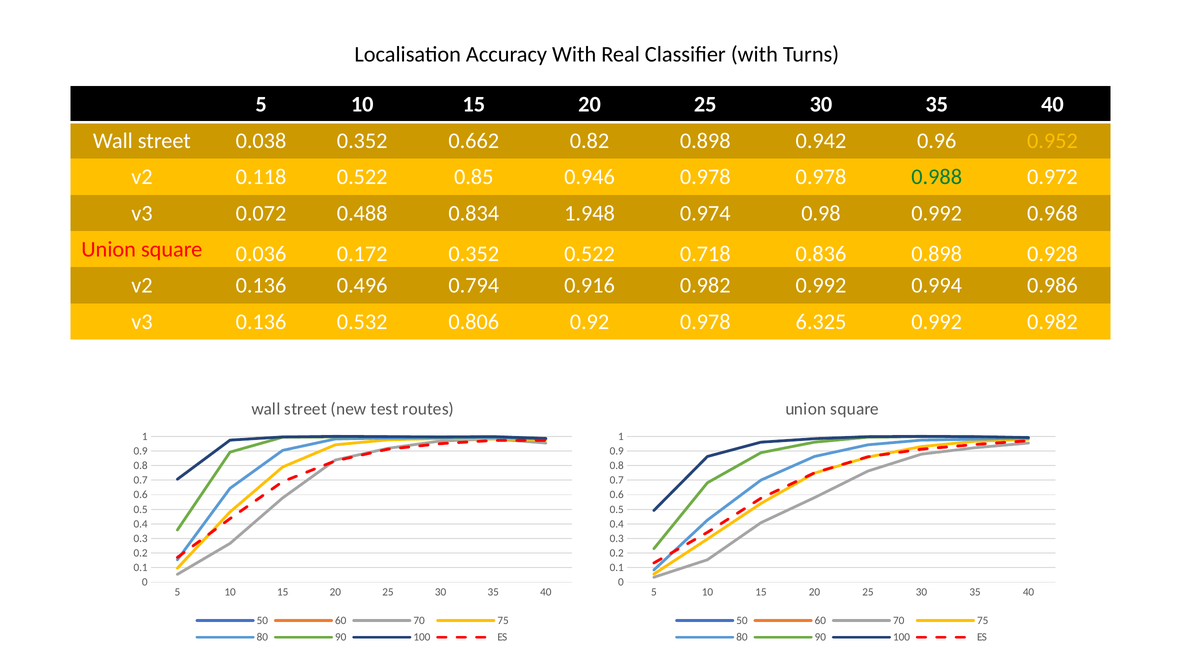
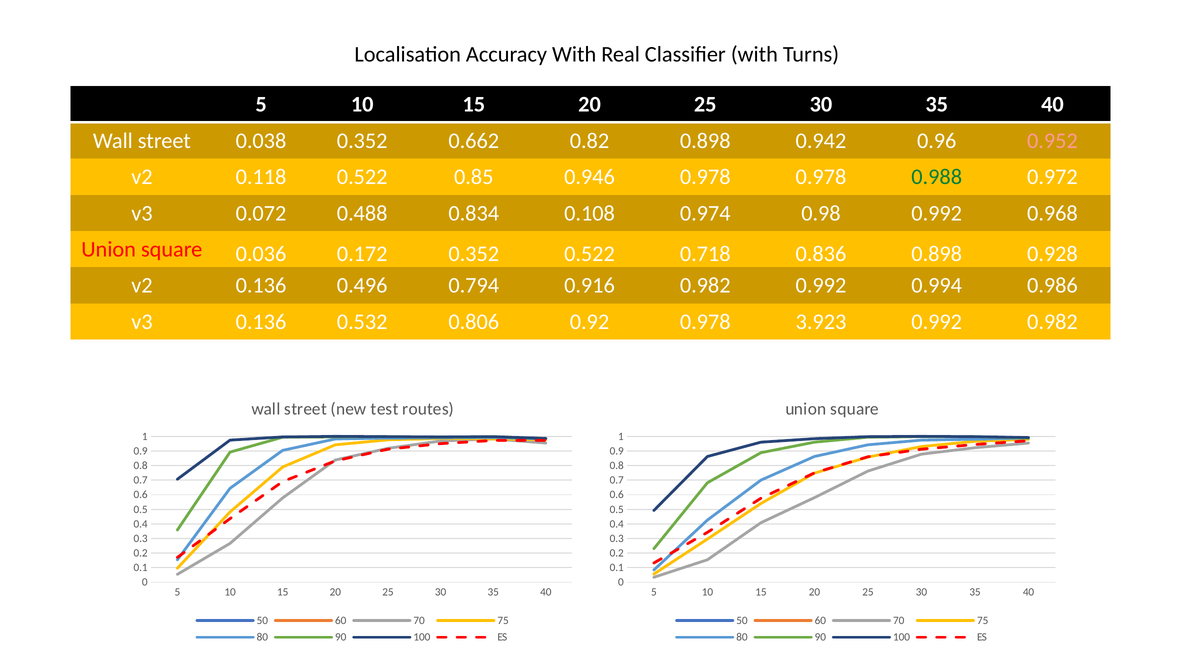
0.952 colour: yellow -> pink (1052, 141)
1.948: 1.948 -> 0.108 (590, 213)
6.325: 6.325 -> 3.923 (821, 322)
